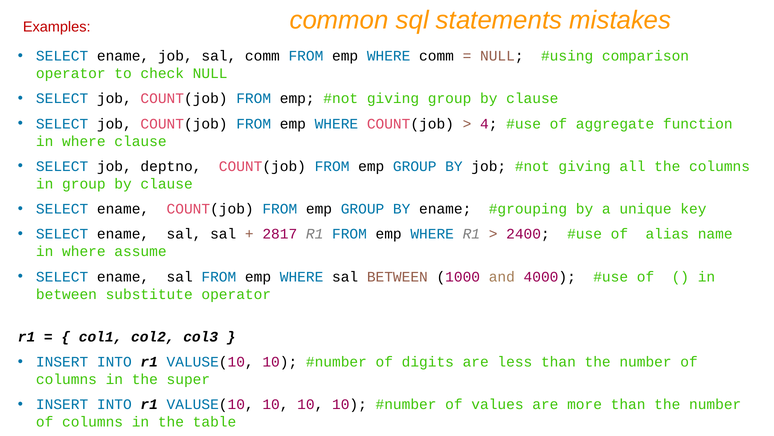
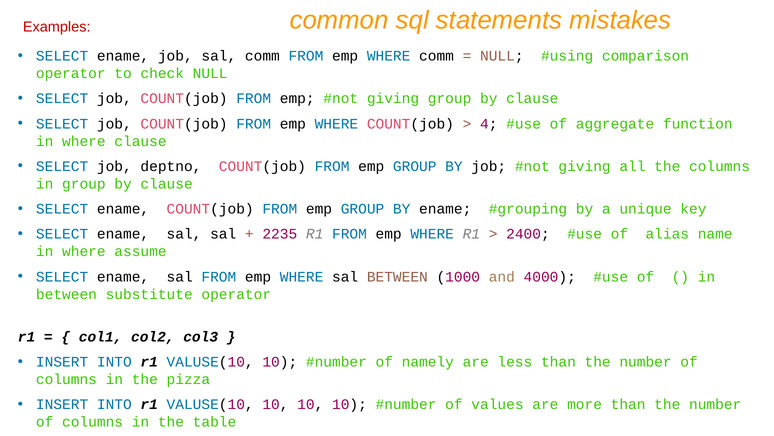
2817: 2817 -> 2235 (280, 234)
digits: digits -> namely (428, 362)
super: super -> pizza (188, 379)
